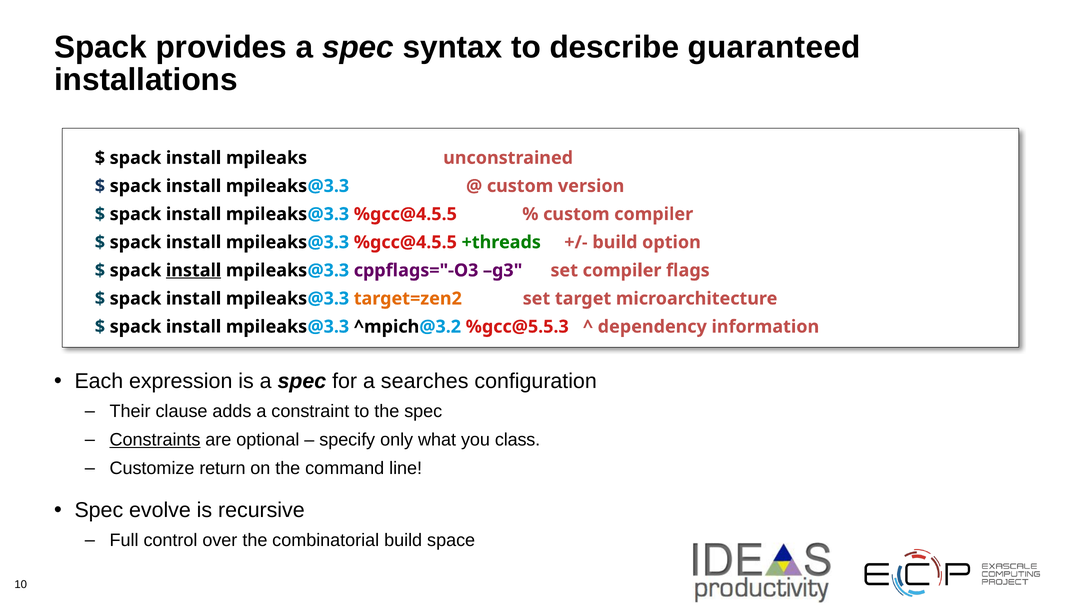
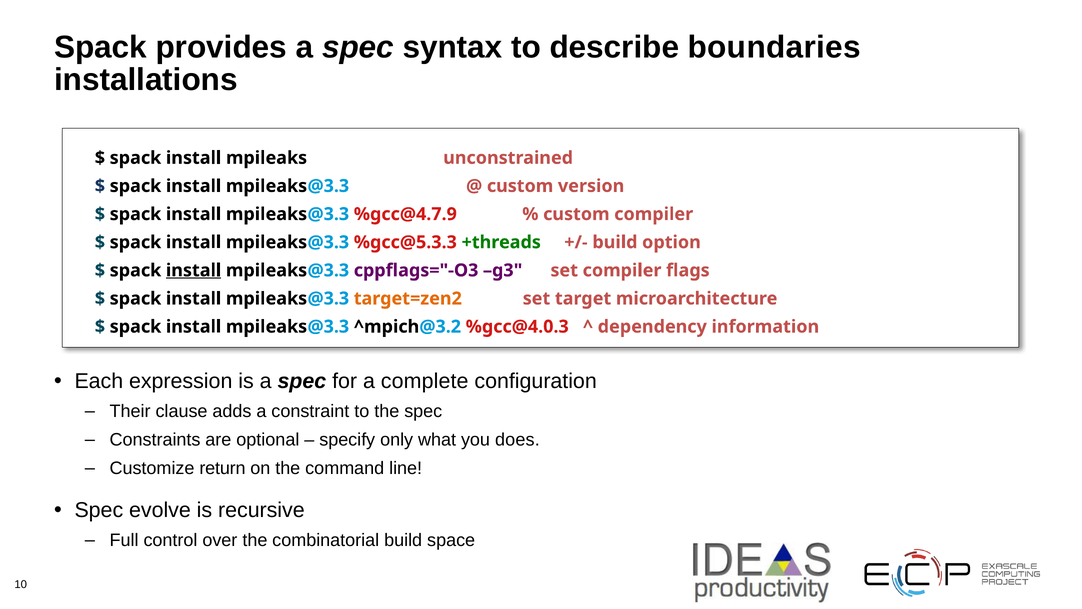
guaranteed: guaranteed -> boundaries (774, 47)
%gcc@4.5.5: %gcc@4.5.5 -> %gcc@4.7.9 (405, 214)
%gcc@4.5.5: %gcc@4.5.5 -> %gcc@5.3.3 (405, 242)
%gcc@5.5.3: %gcc@5.5.3 -> %gcc@4.0.3 (517, 327)
searches: searches -> complete (425, 381)
Constraints underline: present -> none (155, 440)
class: class -> does (517, 440)
